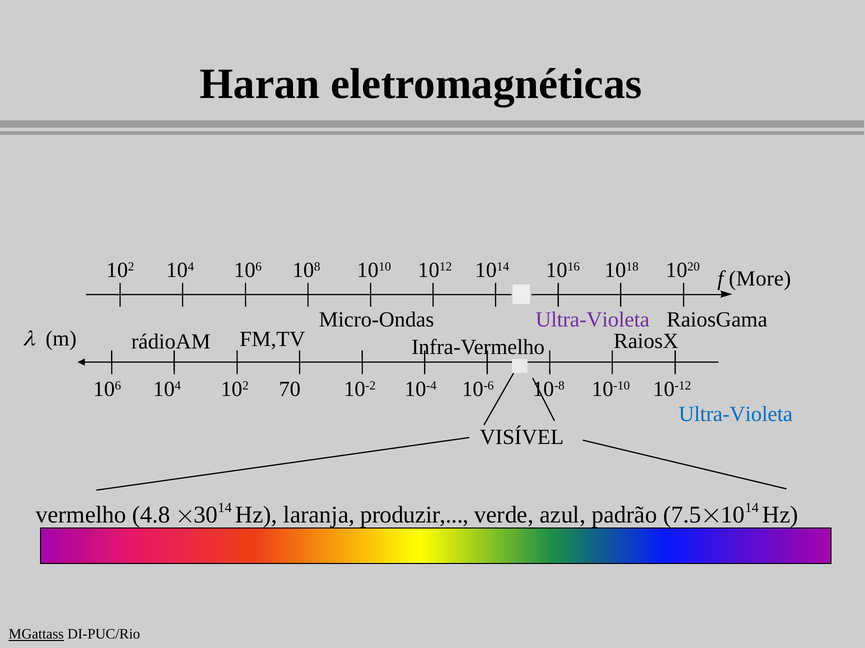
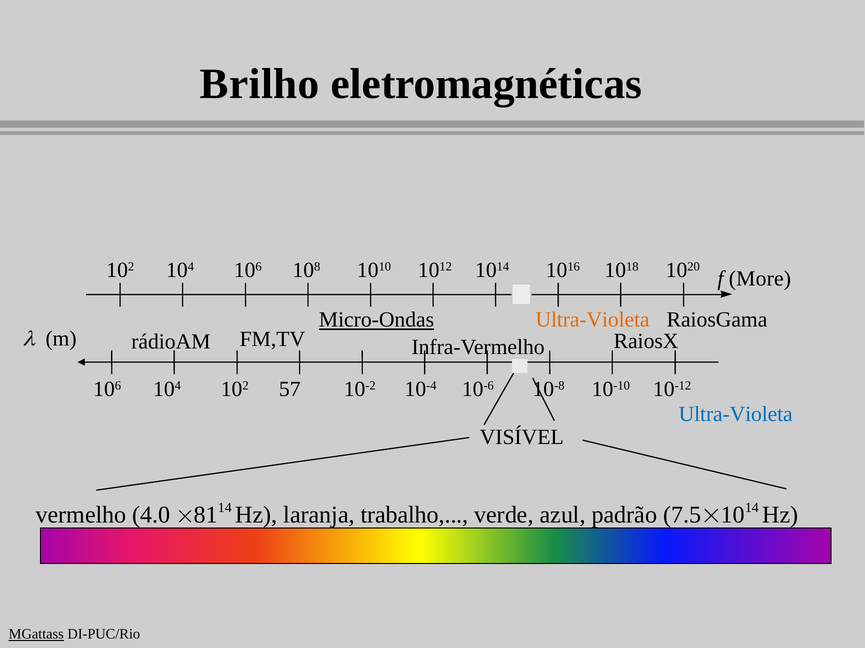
Haran: Haran -> Brilho (260, 84)
Micro-Ondas underline: none -> present (376, 320)
Ultra-Violeta colour: purple -> orange (593, 320)
70: 70 -> 57 (290, 390)
4.8: 4.8 -> 4.0 (151, 515)
30: 30 -> 81 (206, 515)
produzir: produzir -> trabalho (415, 515)
